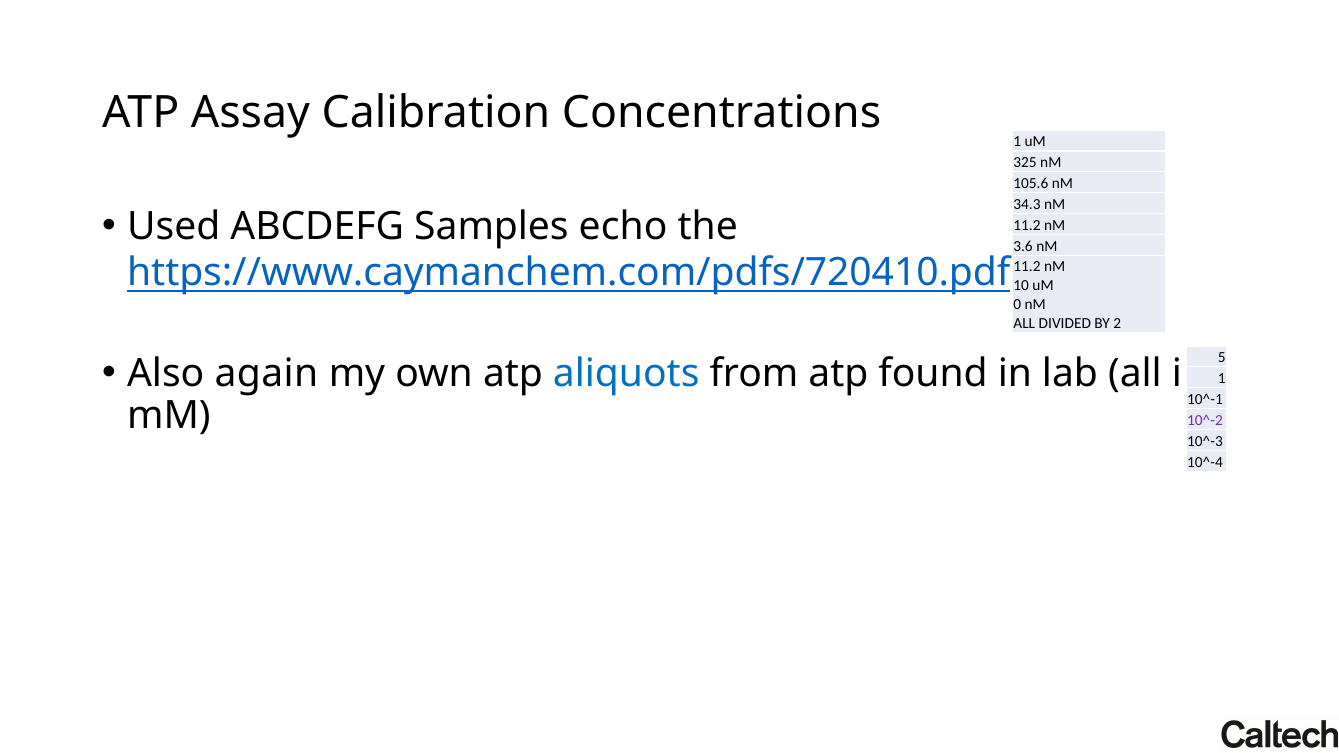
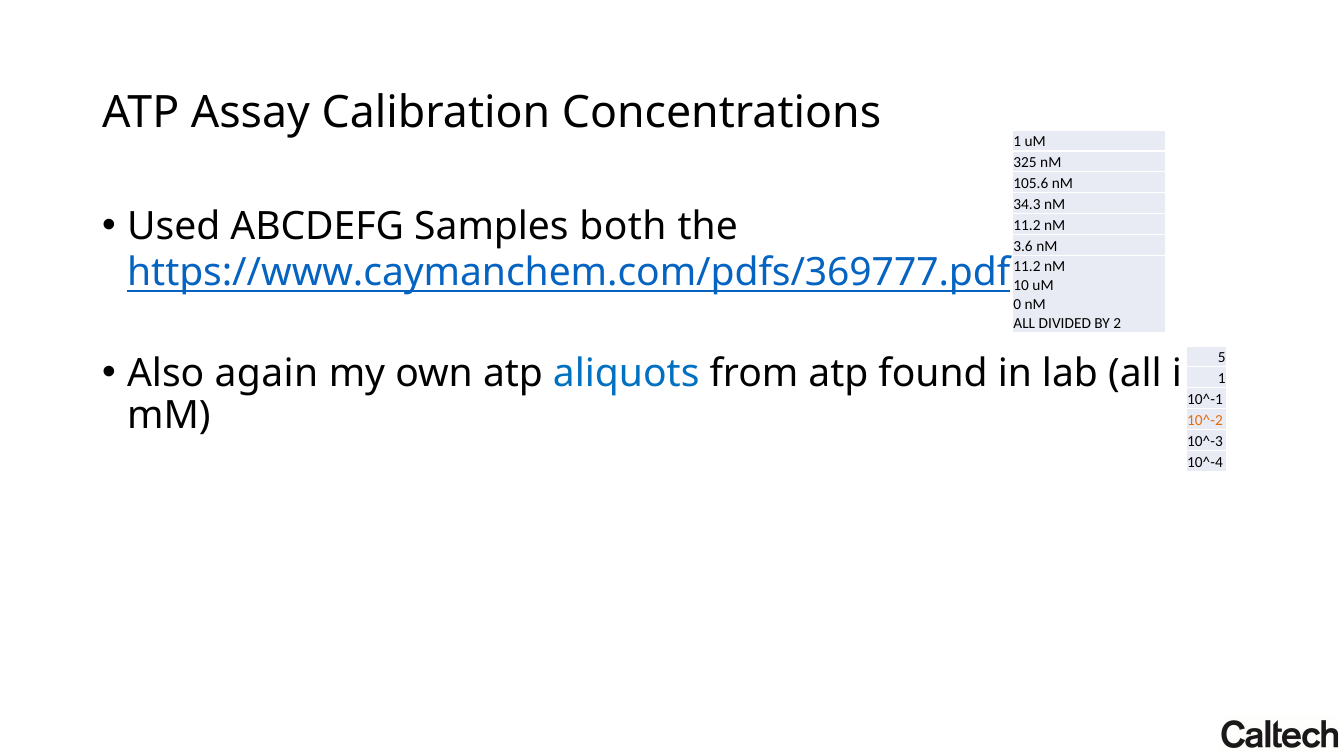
echo: echo -> both (623, 226)
https://www.caymanchem.com/pdfs/720410.pdf: https://www.caymanchem.com/pdfs/720410.pdf -> https://www.caymanchem.com/pdfs/369777.pdf (569, 273)
10^-2 colour: purple -> orange (1205, 420)
